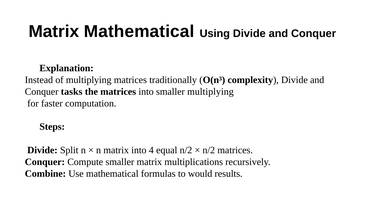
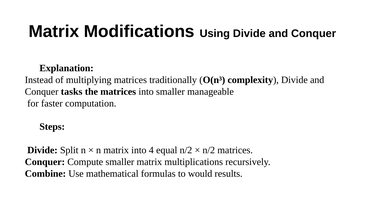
Matrix Mathematical: Mathematical -> Modifications (139, 32)
smaller multiplying: multiplying -> manageable (210, 92)
